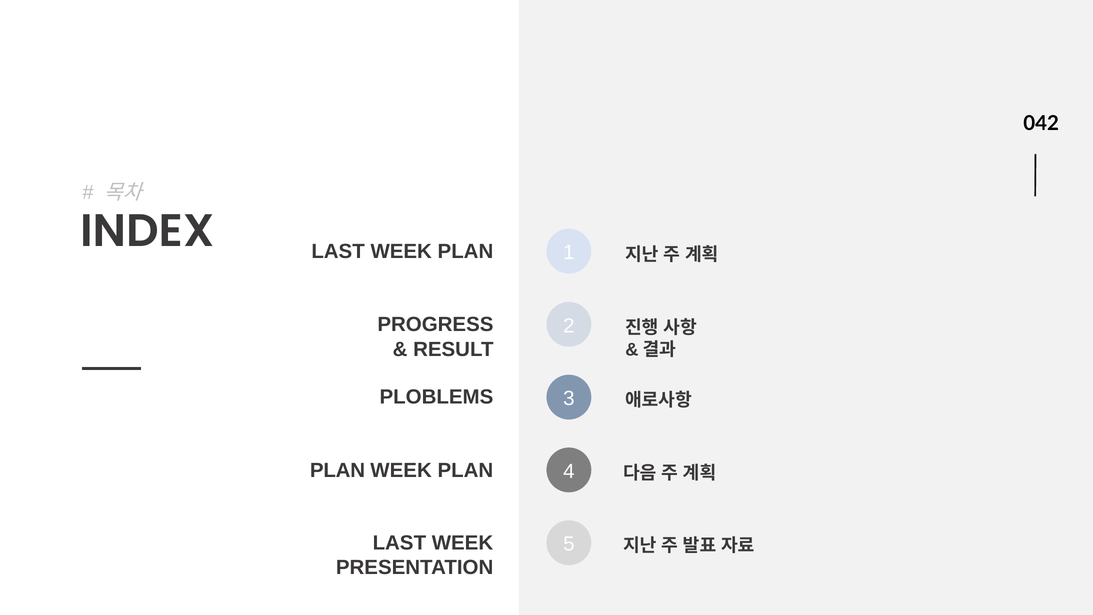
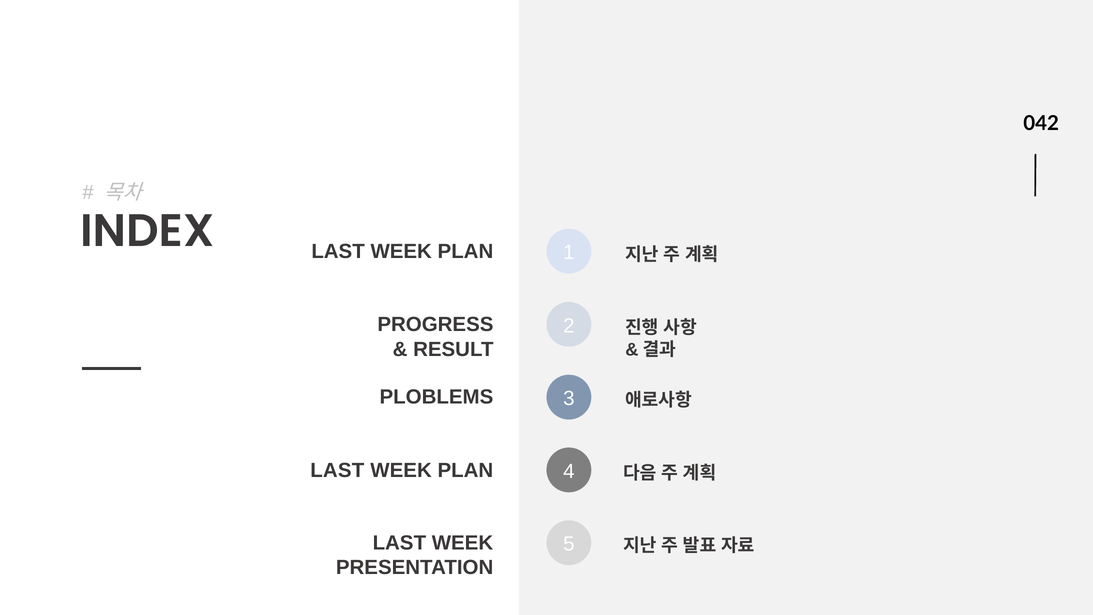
PLAN: PLAN -> LAST (337, 470)
